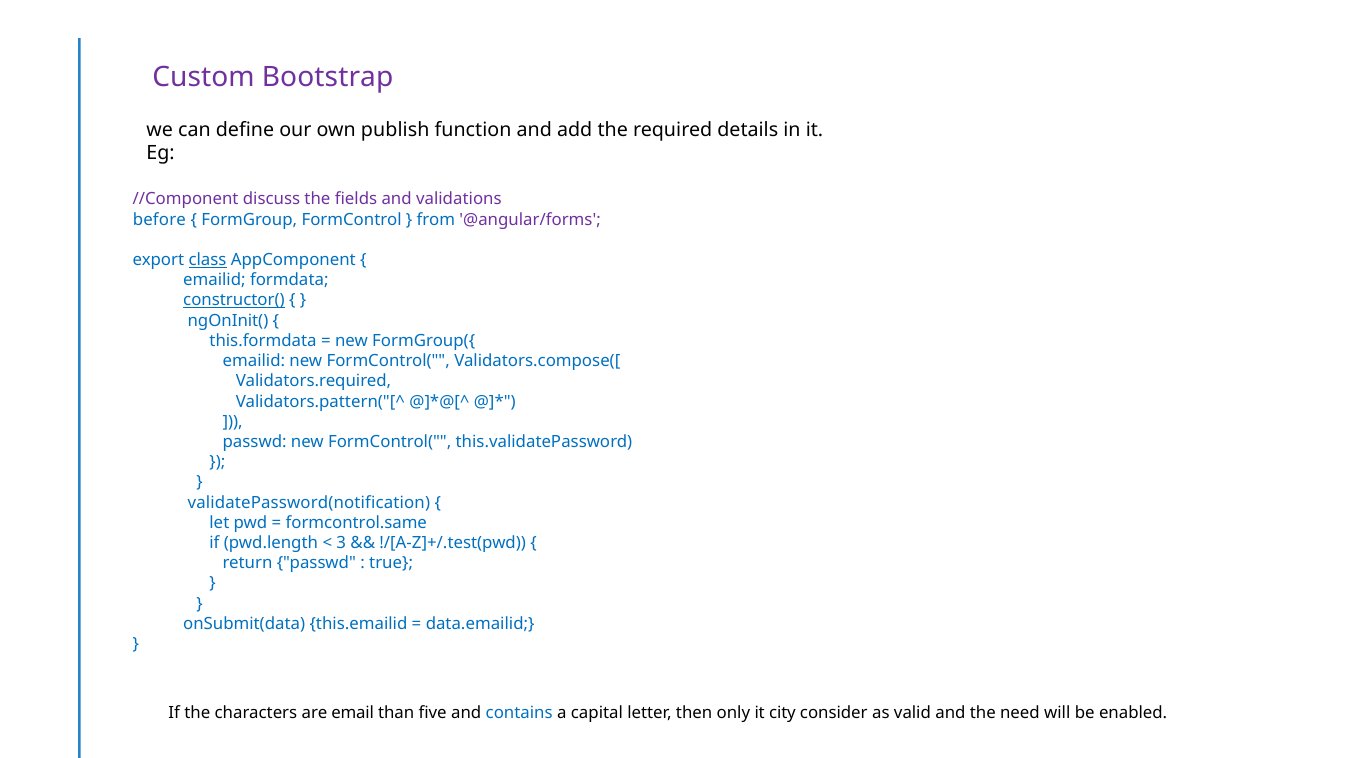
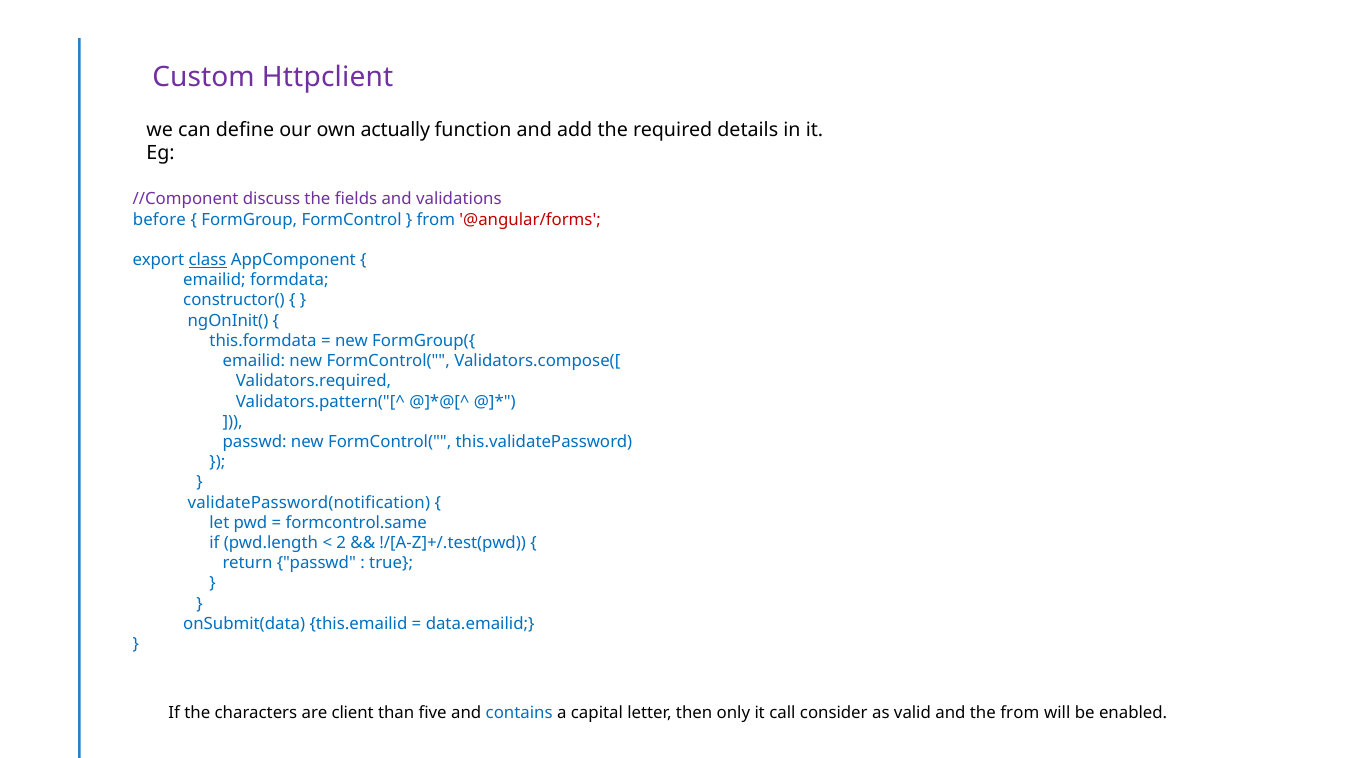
Bootstrap: Bootstrap -> Httpclient (328, 77)
publish: publish -> actually (395, 130)
@angular/forms colour: purple -> red (530, 220)
constructor( underline: present -> none (234, 300)
3: 3 -> 2 (341, 543)
email: email -> client (353, 714)
city: city -> call (782, 714)
the need: need -> from (1020, 714)
